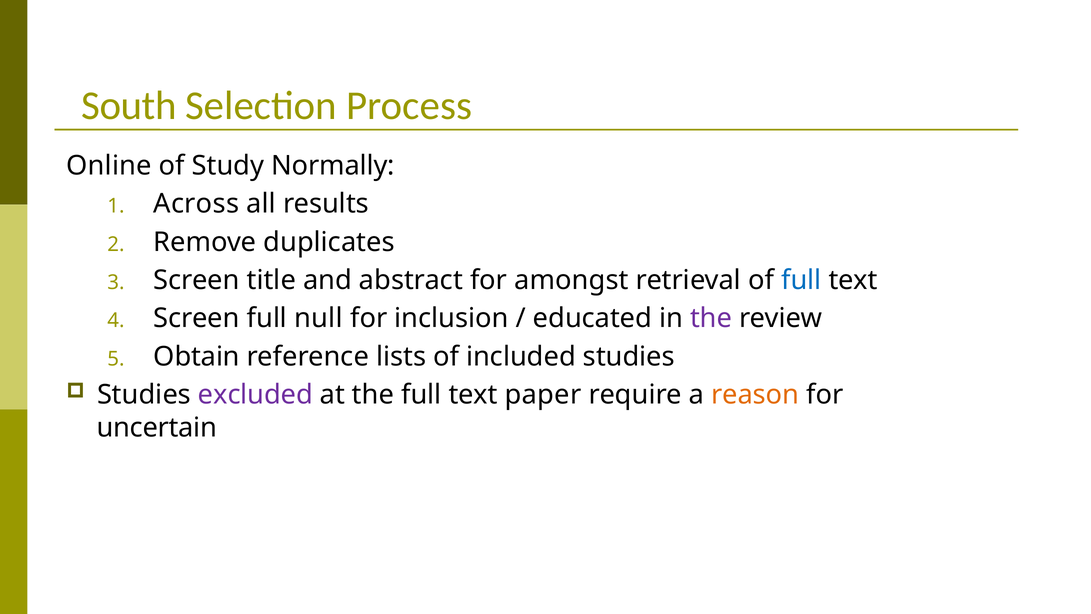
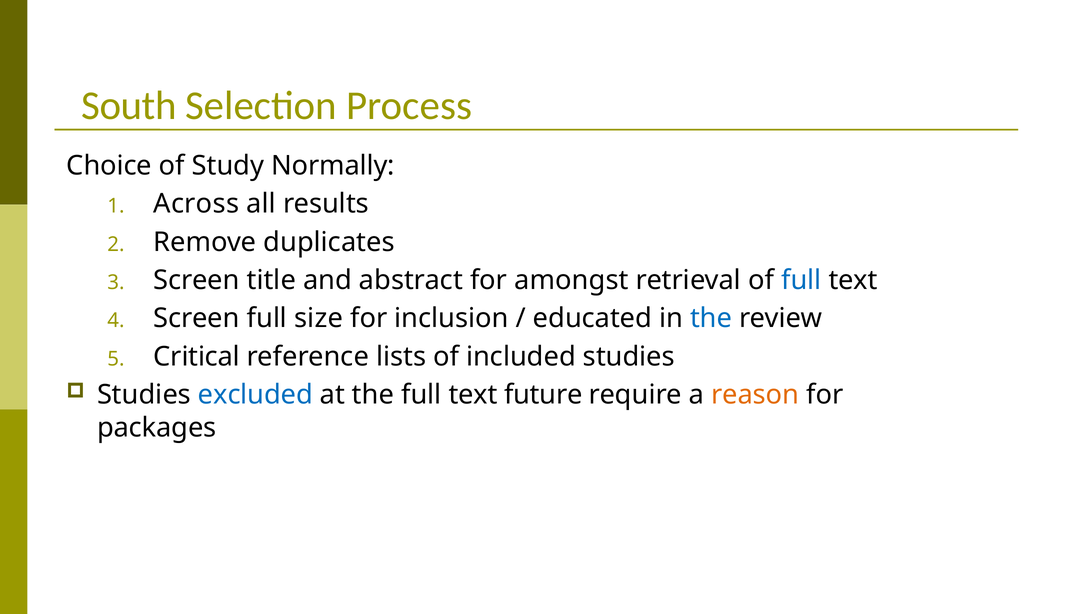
Online: Online -> Choice (109, 166)
null: null -> size (319, 318)
the colour: purple -> blue (711, 318)
Obtain: Obtain -> Critical (197, 356)
excluded colour: purple -> blue (255, 395)
paper: paper -> future (543, 395)
uncertain: uncertain -> packages (157, 427)
